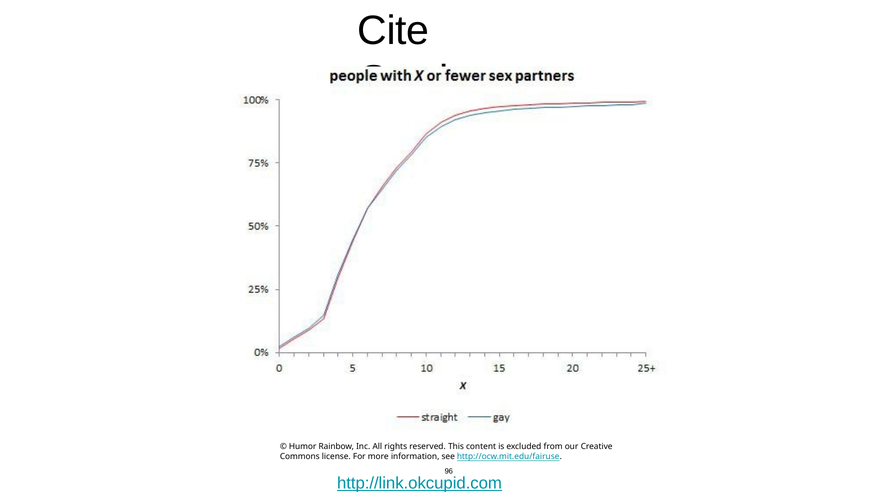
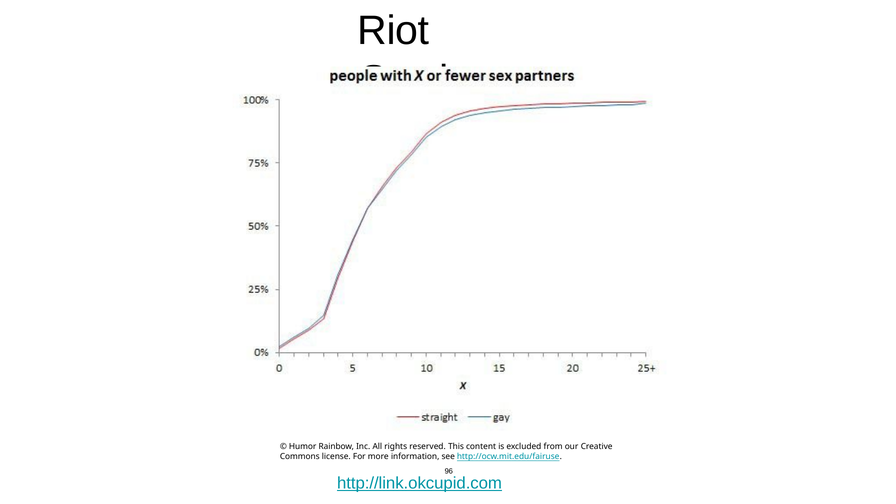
Cite: Cite -> Riot (393, 31)
